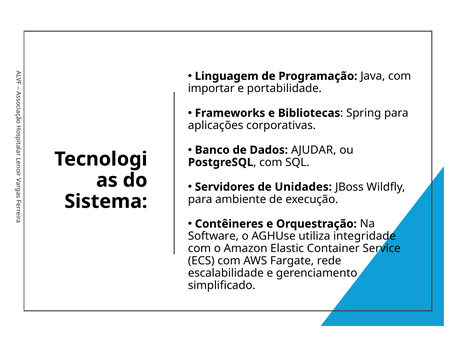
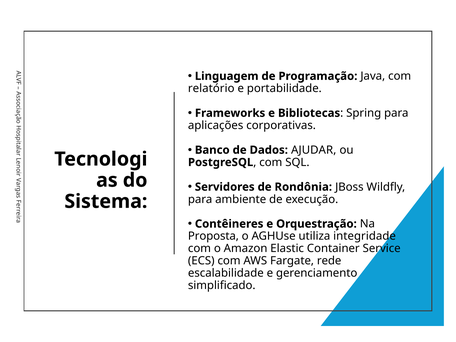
importar: importar -> relatório (211, 88)
Unidades: Unidades -> Rondônia (303, 187)
Software: Software -> Proposta (213, 236)
